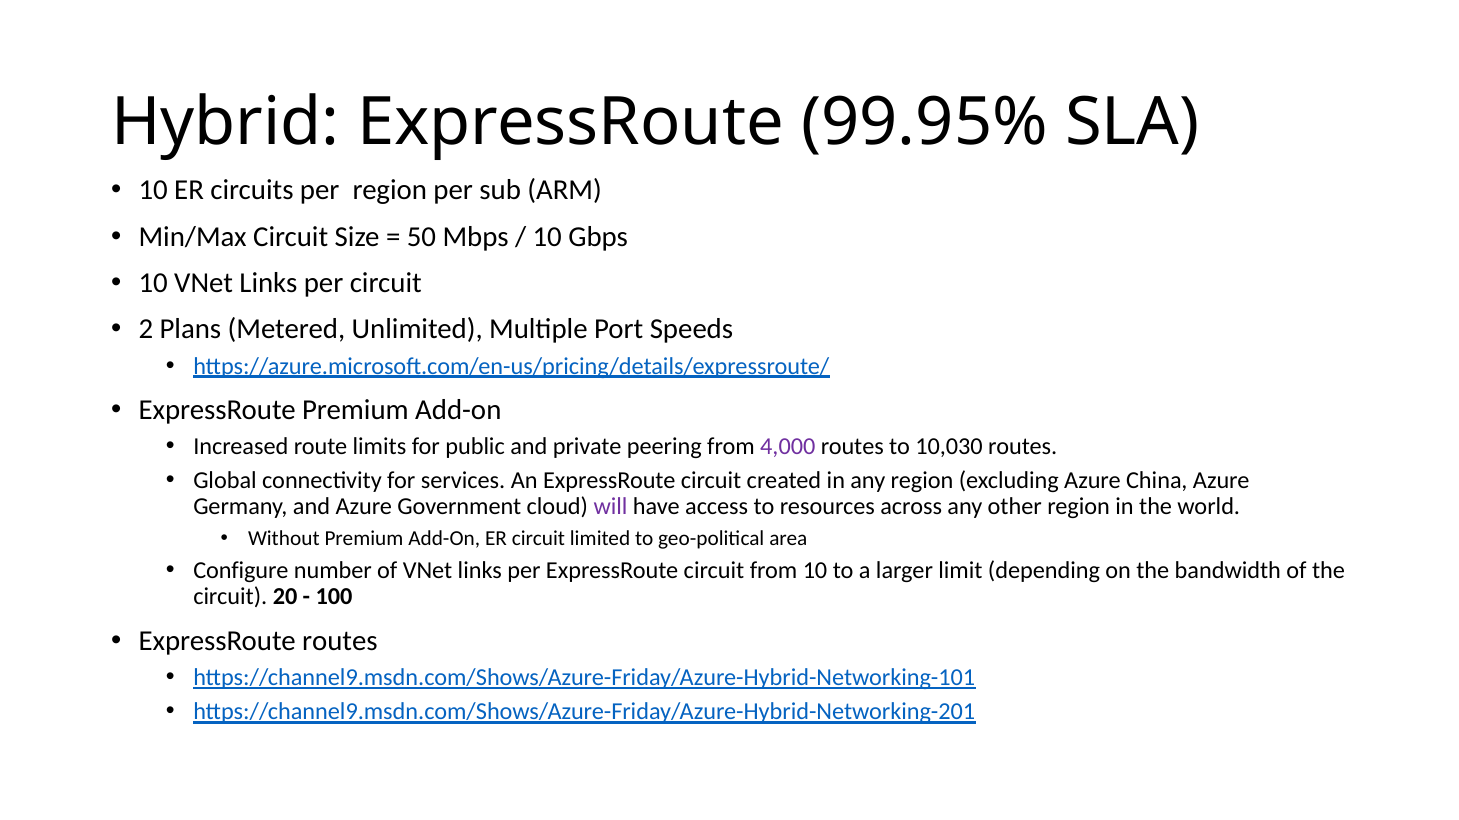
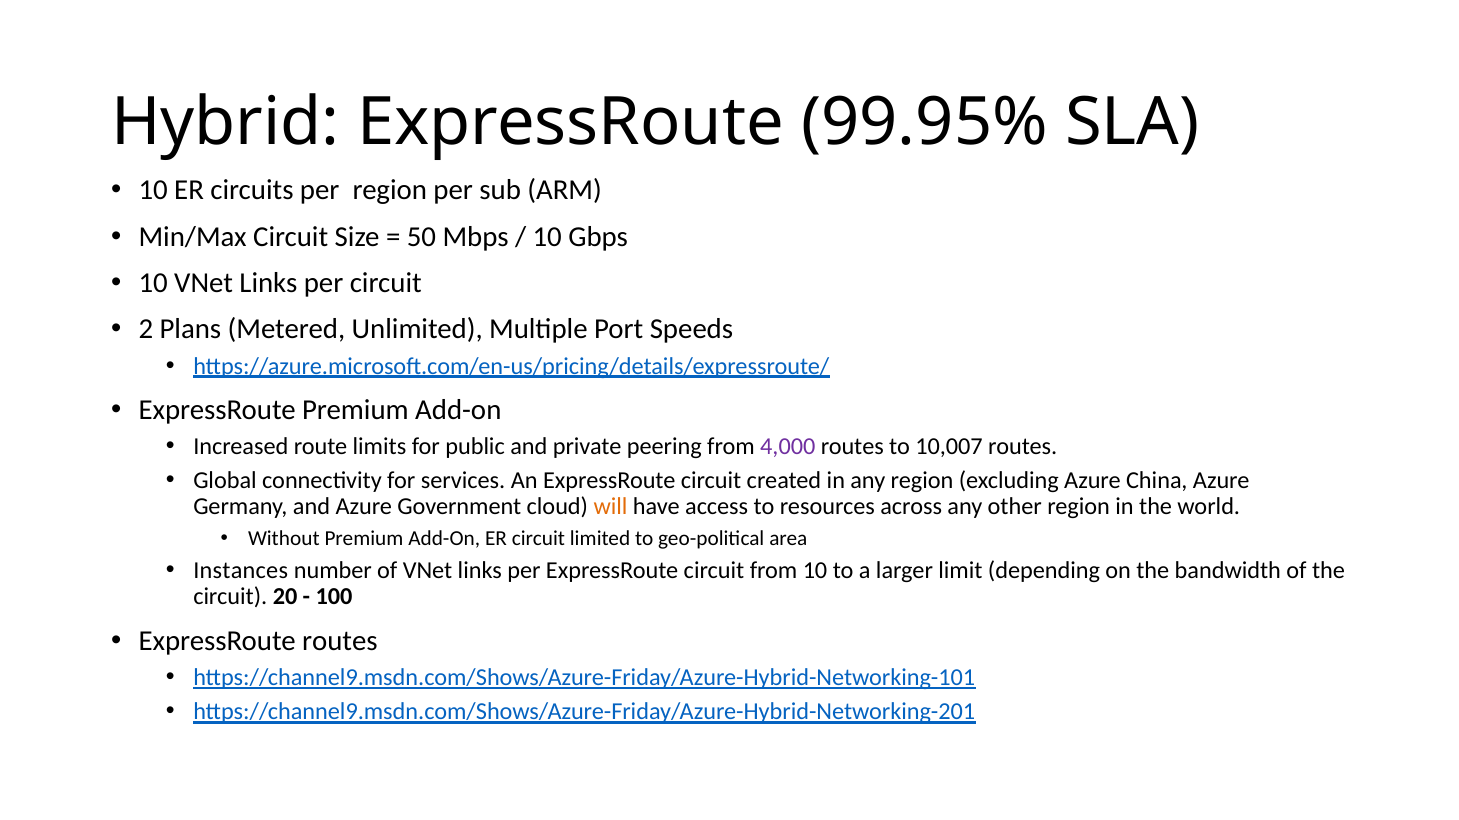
10,030: 10,030 -> 10,007 (949, 447)
will colour: purple -> orange (611, 507)
Configure: Configure -> Instances (241, 571)
